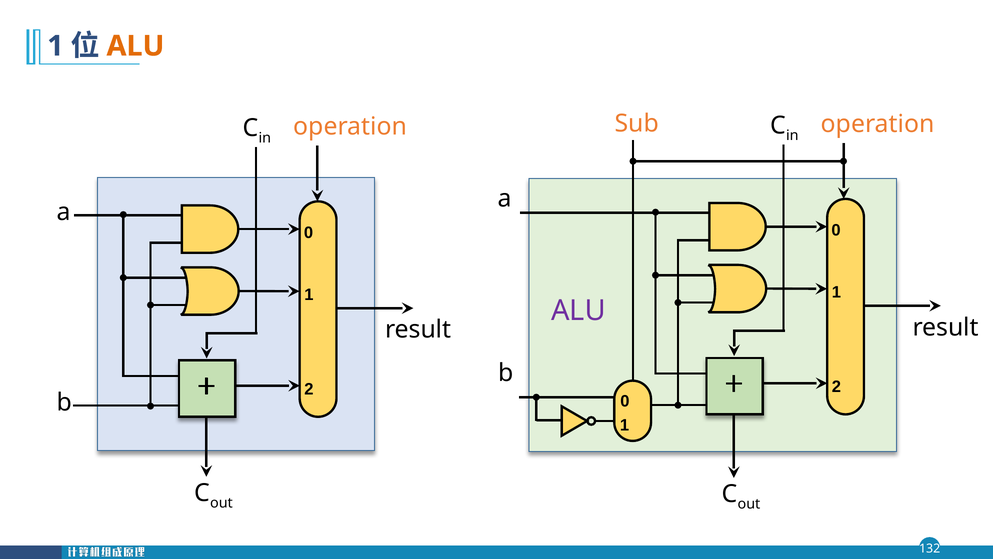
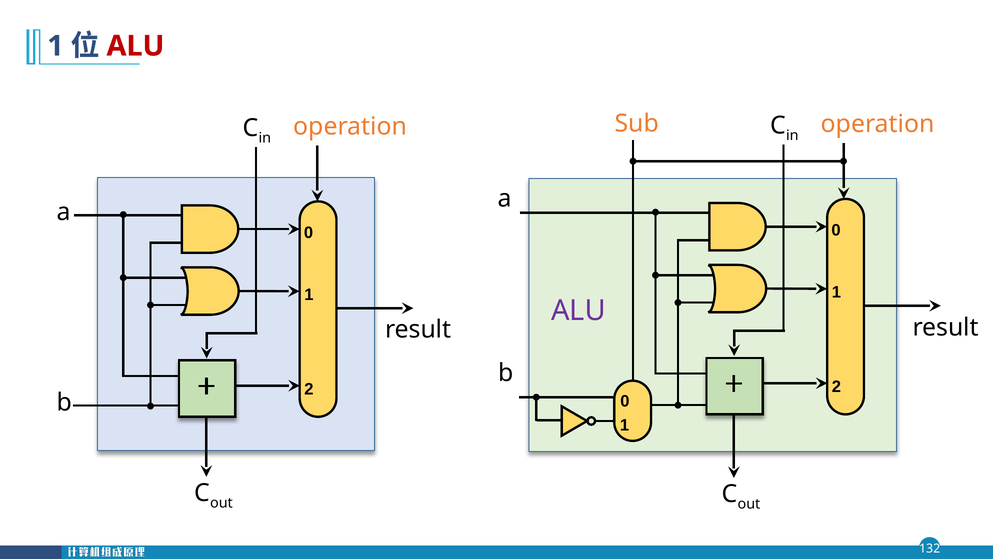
ALU colour: orange -> red (135, 46)
